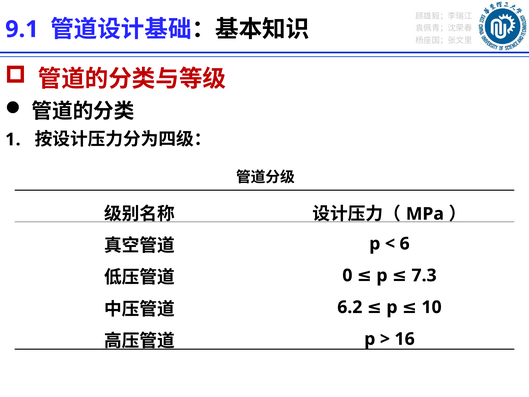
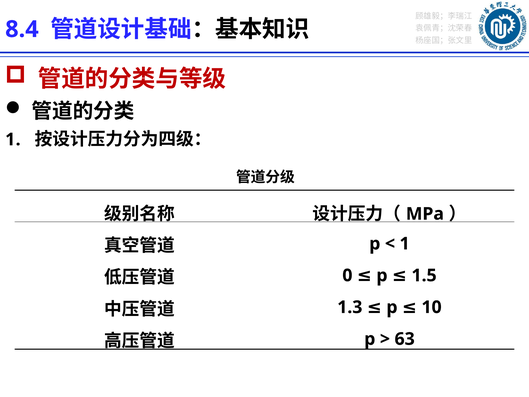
9.1: 9.1 -> 8.4 (22, 29)
6: 6 -> 1 (405, 244)
7.3: 7.3 -> 1.5 (424, 275)
6.2: 6.2 -> 1.3 (350, 307)
16: 16 -> 63 (405, 339)
